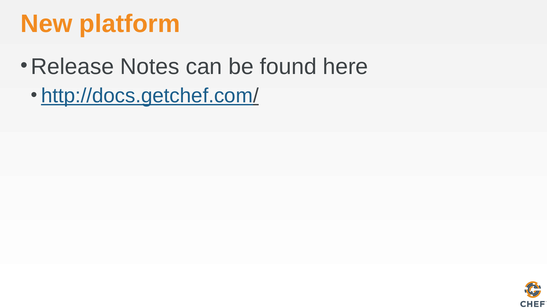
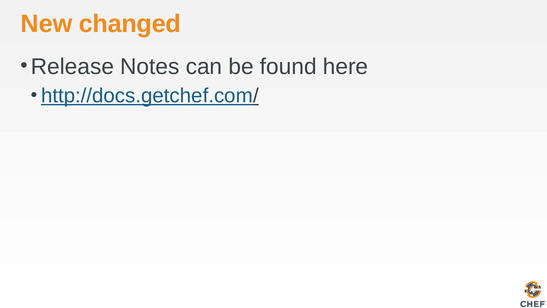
platform: platform -> changed (130, 24)
